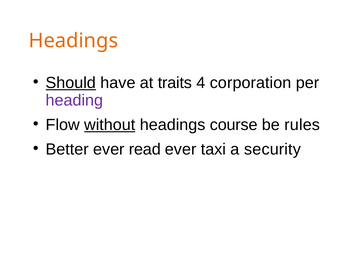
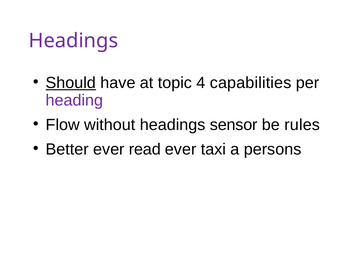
Headings colour: orange -> purple (73, 41)
traits: traits -> topic (175, 83)
corporation: corporation -> capabilities (251, 83)
without underline: present -> none (110, 125)
course: course -> sensor (234, 125)
security: security -> persons (273, 150)
